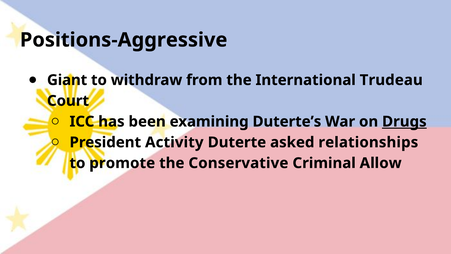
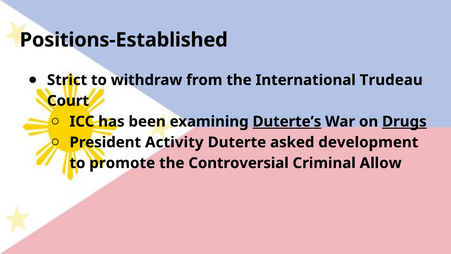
Positions-Aggressive: Positions-Aggressive -> Positions-Established (124, 40)
Giant: Giant -> Strict (67, 80)
Duterte’s underline: none -> present (287, 121)
relationships: relationships -> development (368, 142)
Conservative: Conservative -> Controversial (239, 163)
